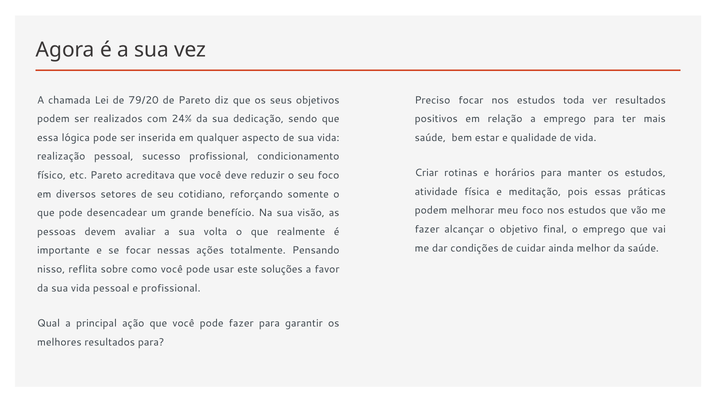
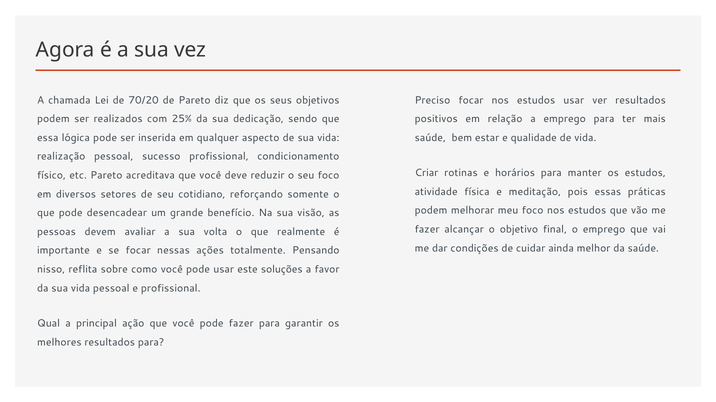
79/20: 79/20 -> 70/20 (144, 100)
estudos toda: toda -> usar (574, 100)
24%: 24% -> 25% (182, 119)
